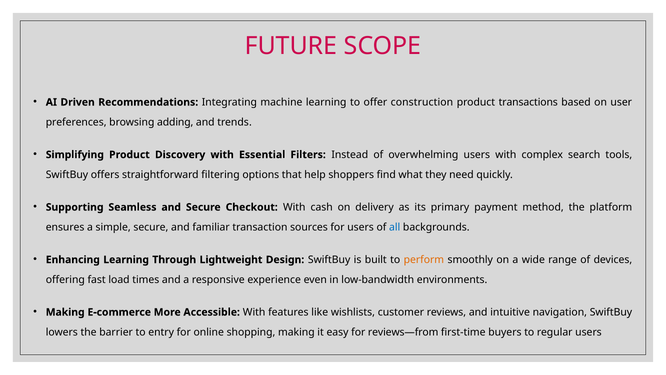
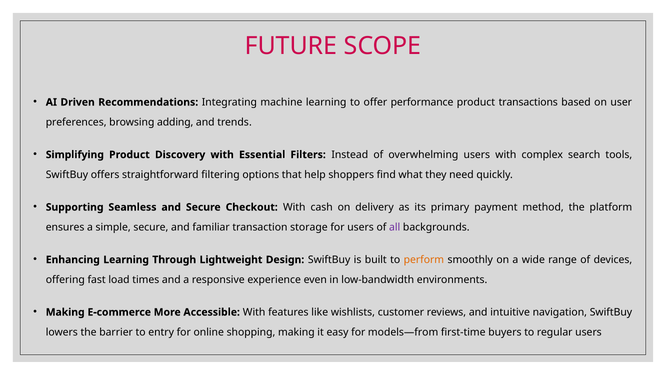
construction: construction -> performance (422, 102)
sources: sources -> storage (309, 227)
all colour: blue -> purple (395, 227)
reviews—from: reviews—from -> models—from (403, 332)
